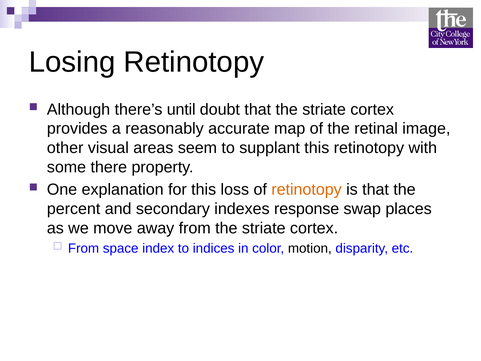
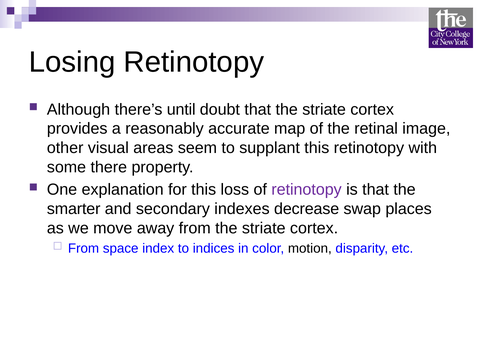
retinotopy colour: orange -> purple (307, 190)
percent: percent -> smarter (74, 209)
response: response -> decrease (307, 209)
